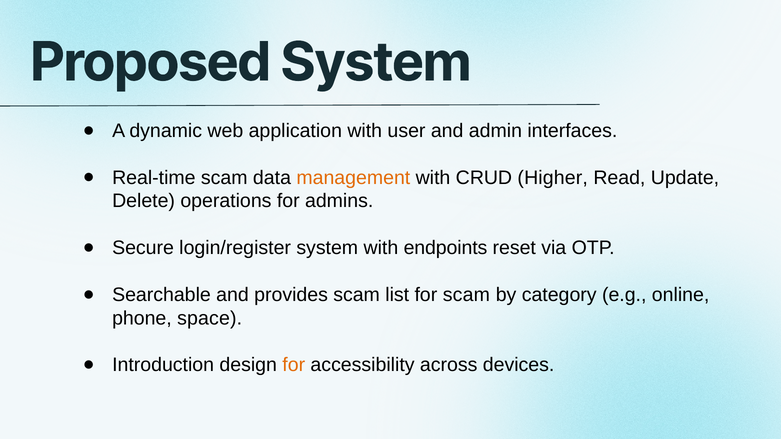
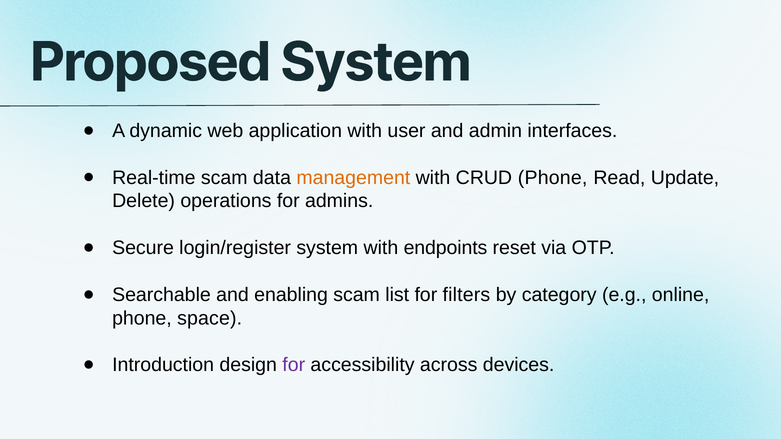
CRUD Higher: Higher -> Phone (553, 178)
provides: provides -> enabling (291, 295)
for scam: scam -> filters (466, 295)
for colour: orange -> purple (294, 365)
